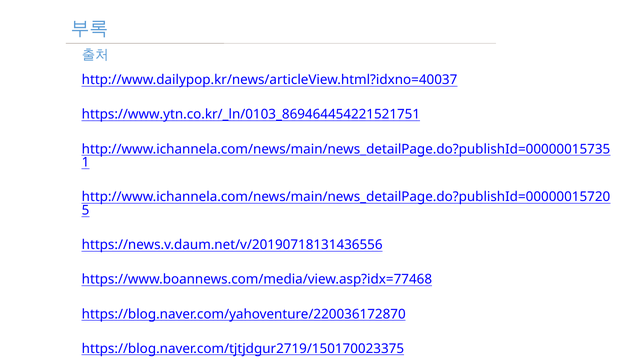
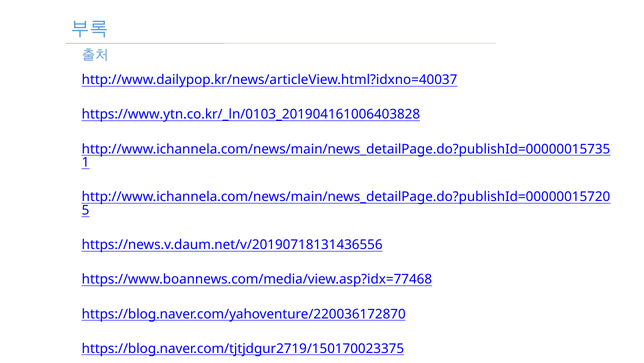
https://www.ytn.co.kr/_ln/0103_869464454221521751: https://www.ytn.co.kr/_ln/0103_869464454221521751 -> https://www.ytn.co.kr/_ln/0103_201904161006403828 (251, 114)
